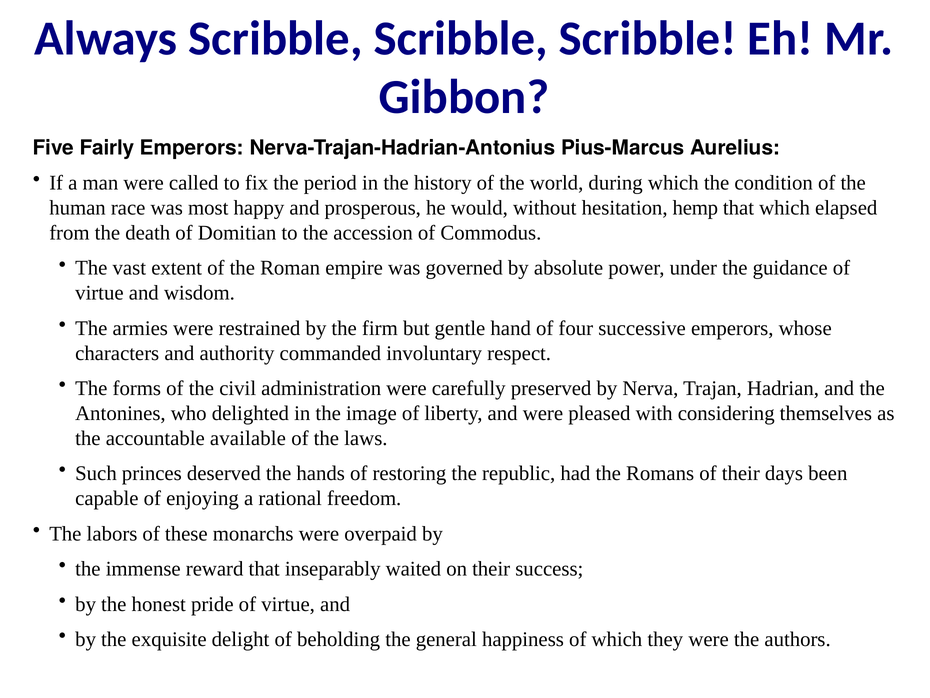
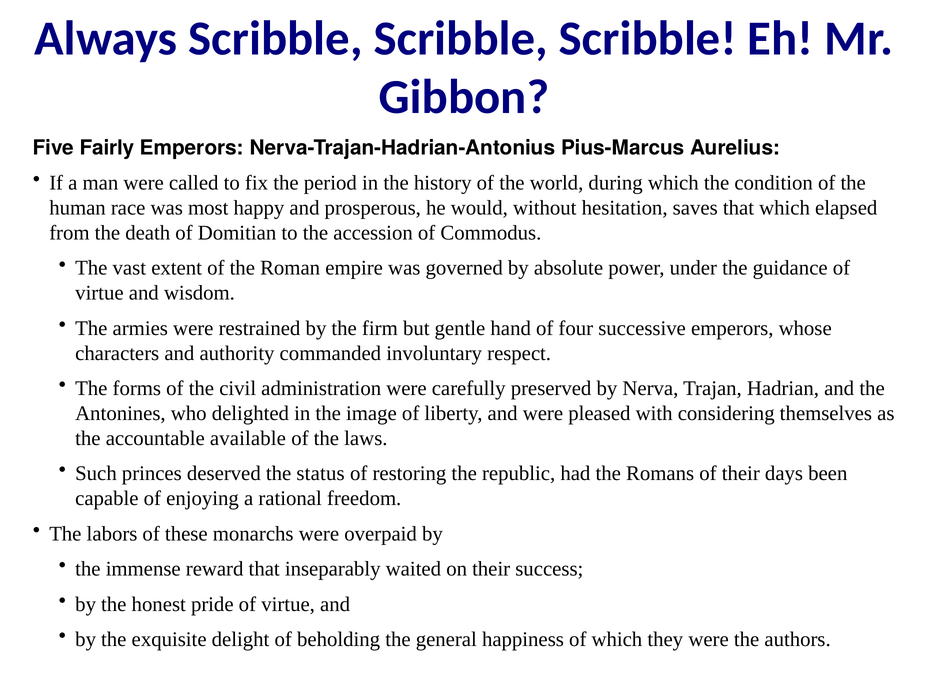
hemp: hemp -> saves (695, 208)
hands: hands -> status (321, 473)
